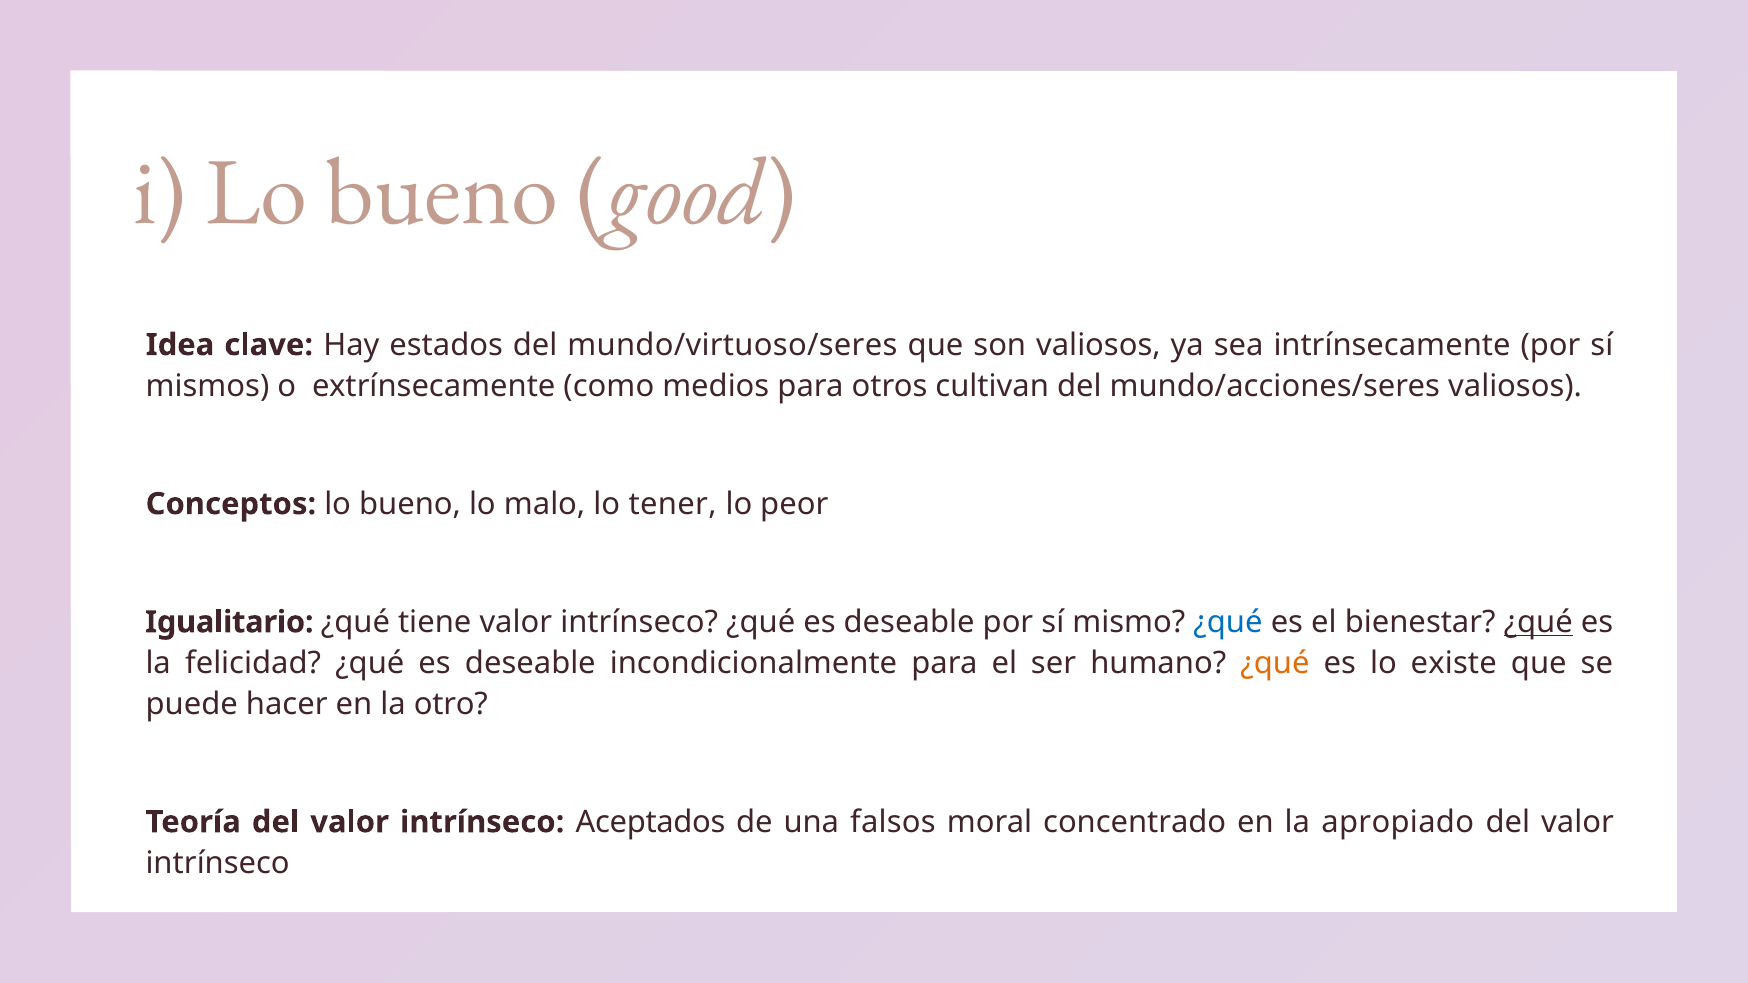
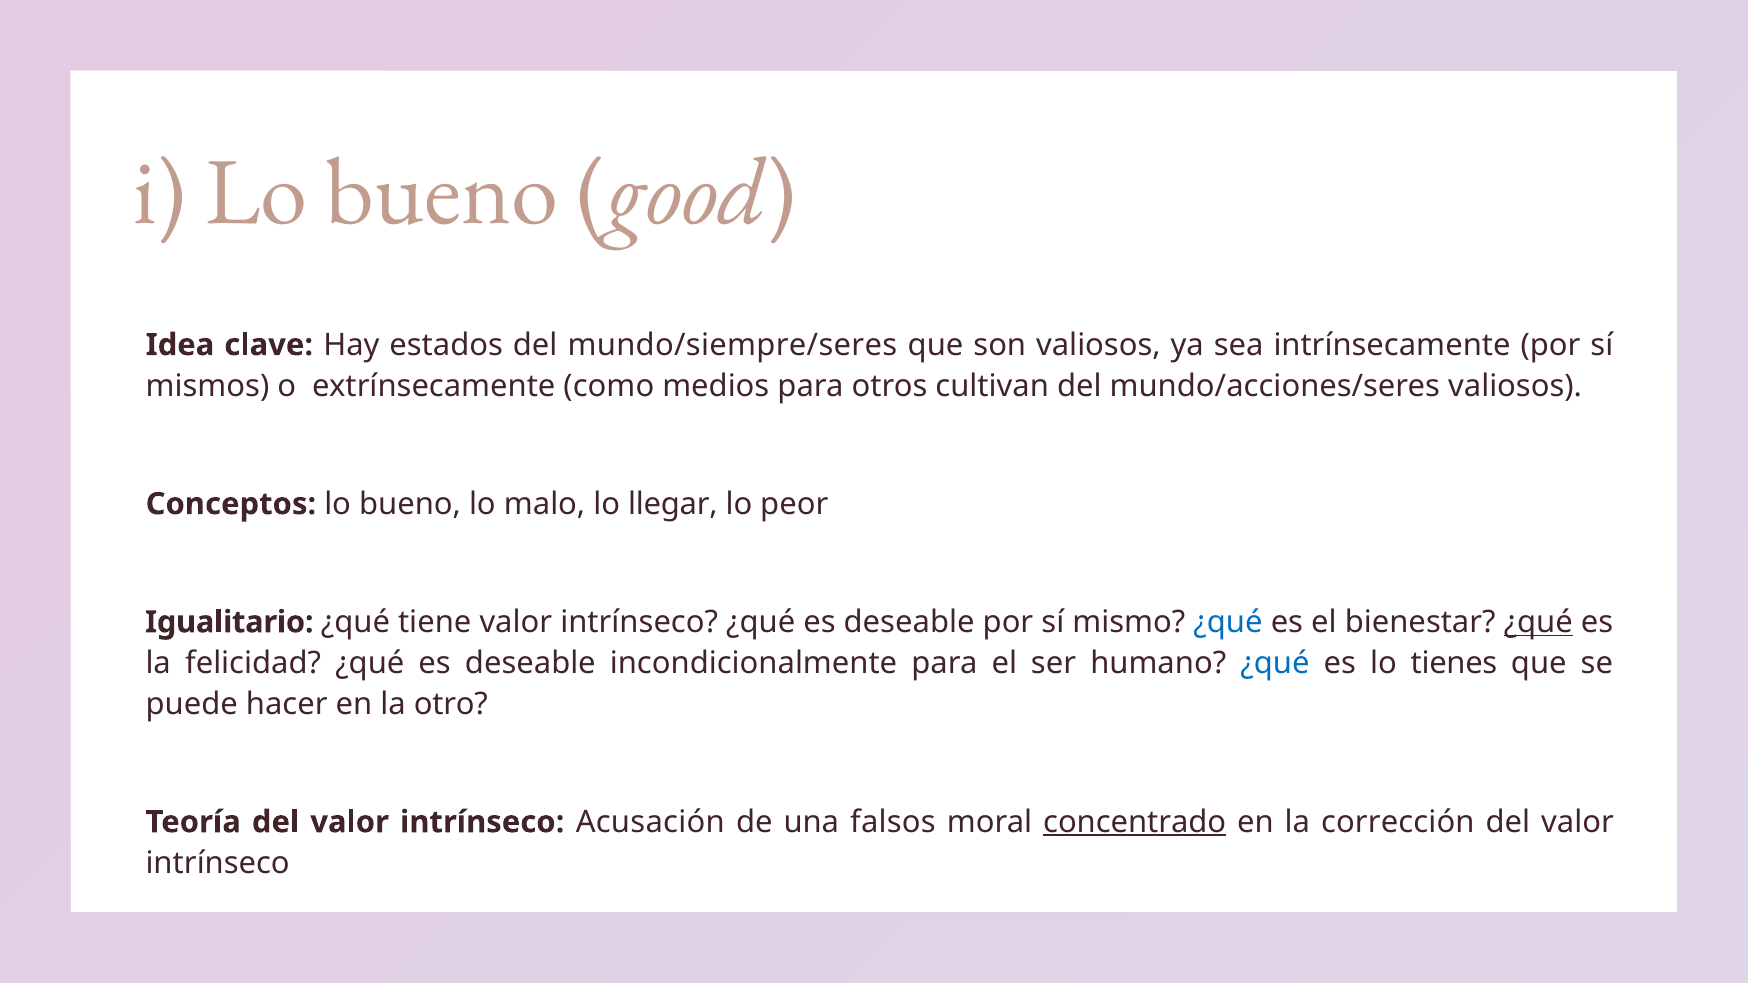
mundo/virtuoso/seres: mundo/virtuoso/seres -> mundo/siempre/seres (732, 345)
tener: tener -> llegar (673, 504)
¿qué colour: orange -> blue (1275, 663)
existe: existe -> tienes (1454, 663)
Aceptados: Aceptados -> Acusación (650, 822)
concentrado underline: none -> present (1135, 822)
apropiado: apropiado -> corrección (1398, 822)
